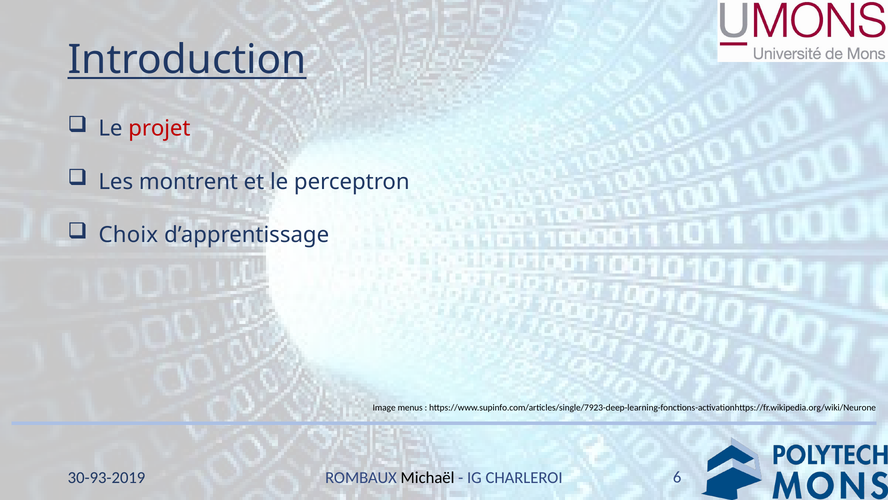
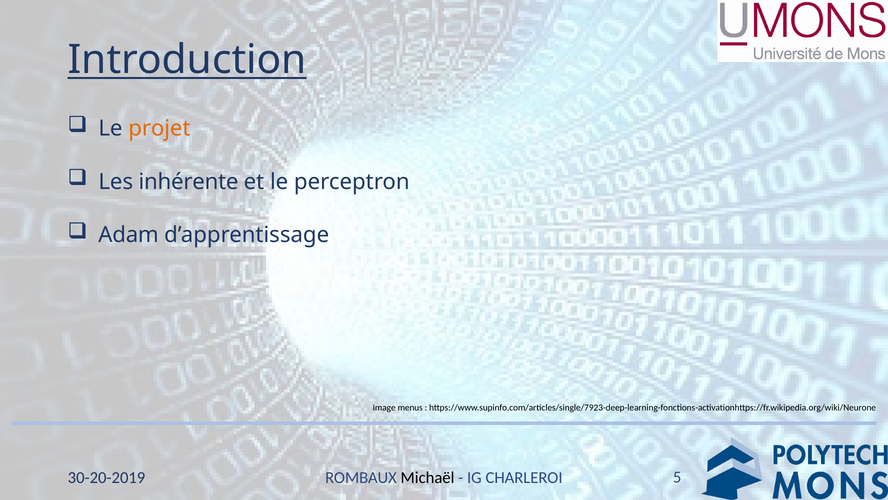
projet colour: red -> orange (159, 128)
montrent: montrent -> inhérente (189, 182)
Choix: Choix -> Adam (129, 235)
6: 6 -> 5 (677, 477)
30-93-2019: 30-93-2019 -> 30-20-2019 (106, 477)
